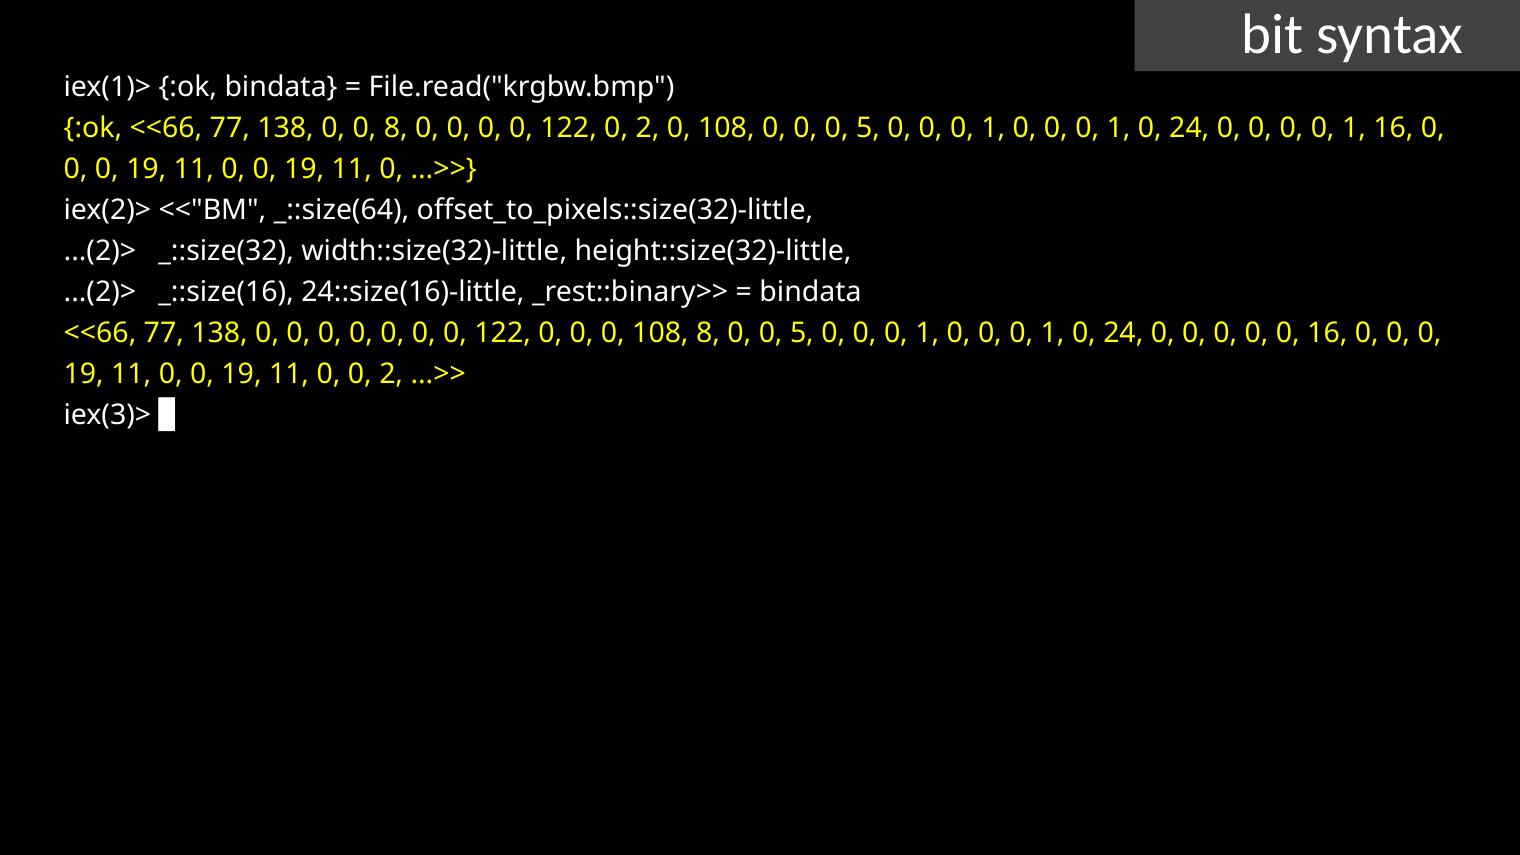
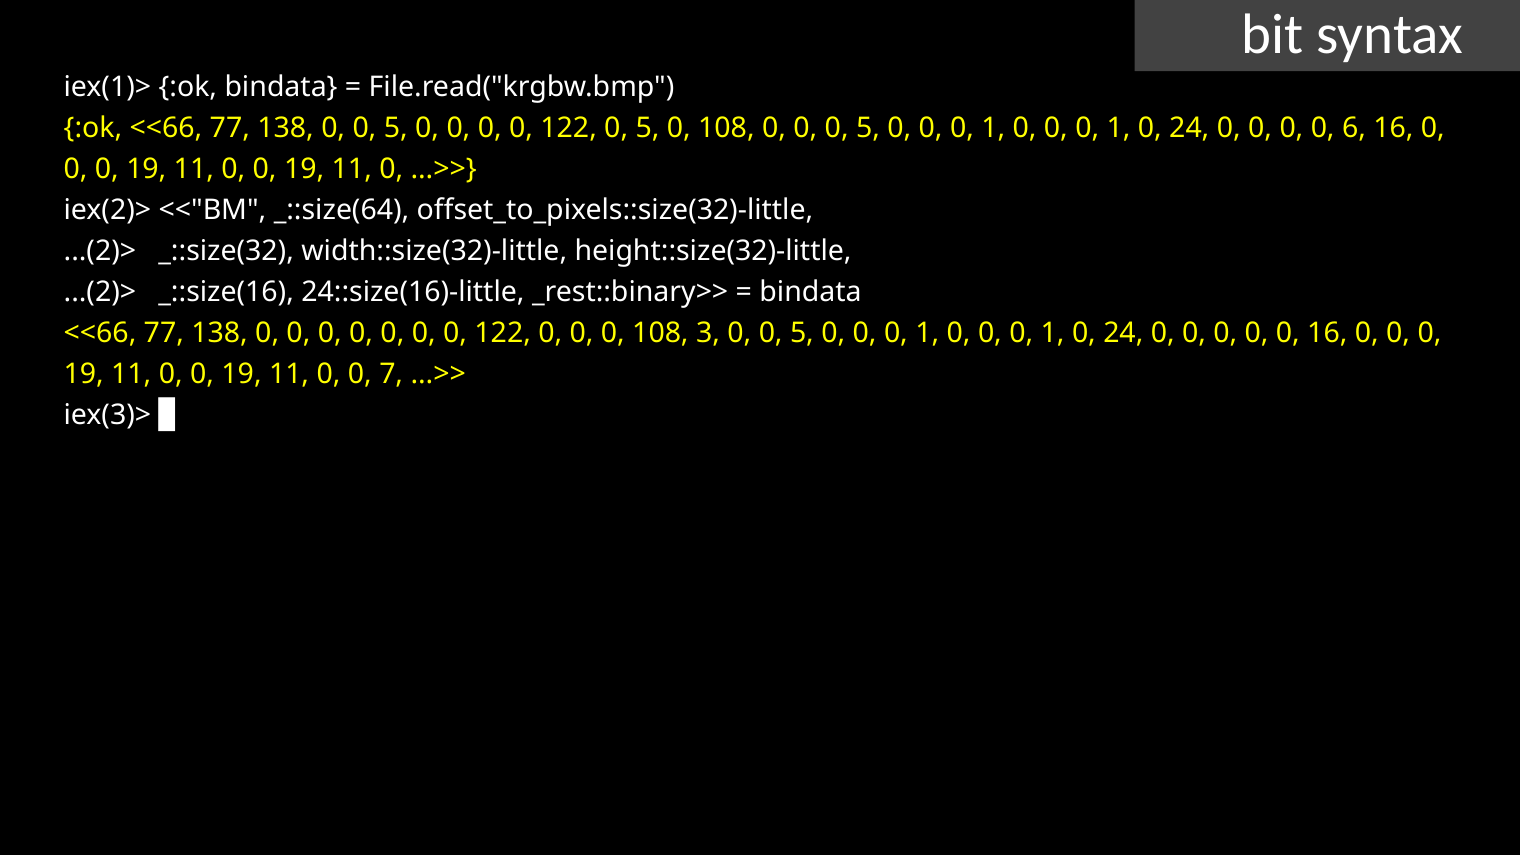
138 0 0 8: 8 -> 5 (396, 128)
122 0 2: 2 -> 5 (648, 128)
1: 1 -> 6 (1354, 128)
108 8: 8 -> 3 (708, 333)
0 0 2: 2 -> 7 (391, 374)
